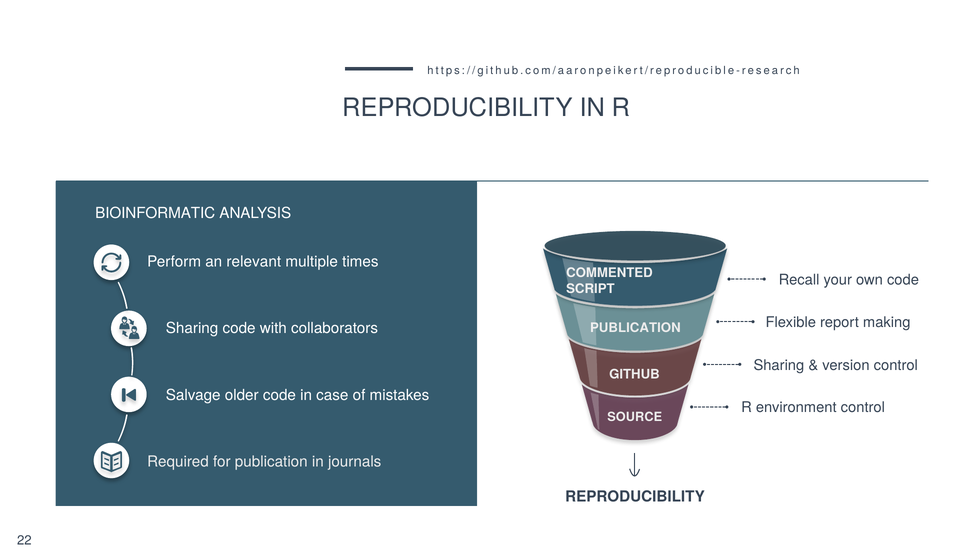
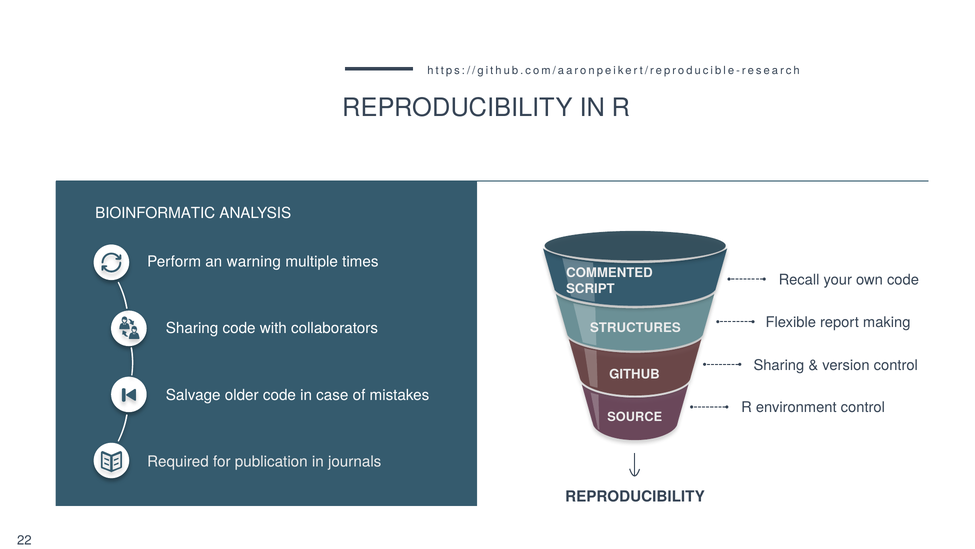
relevant: relevant -> warning (254, 261)
PUBLICATION: PUBLICATION -> STRUCTURES (635, 328)
